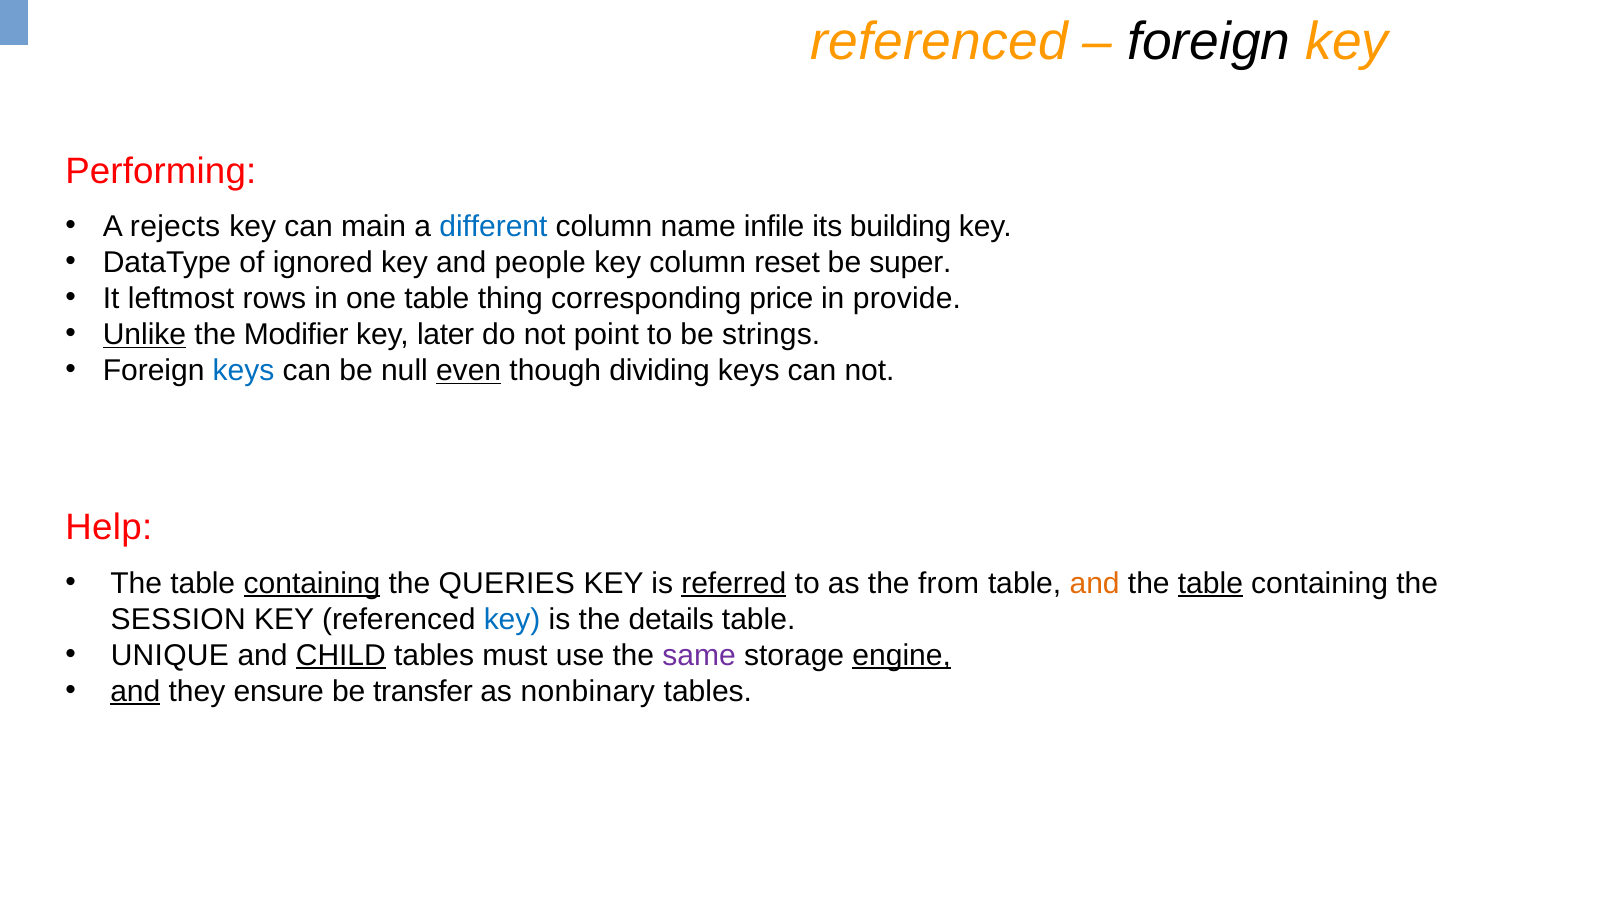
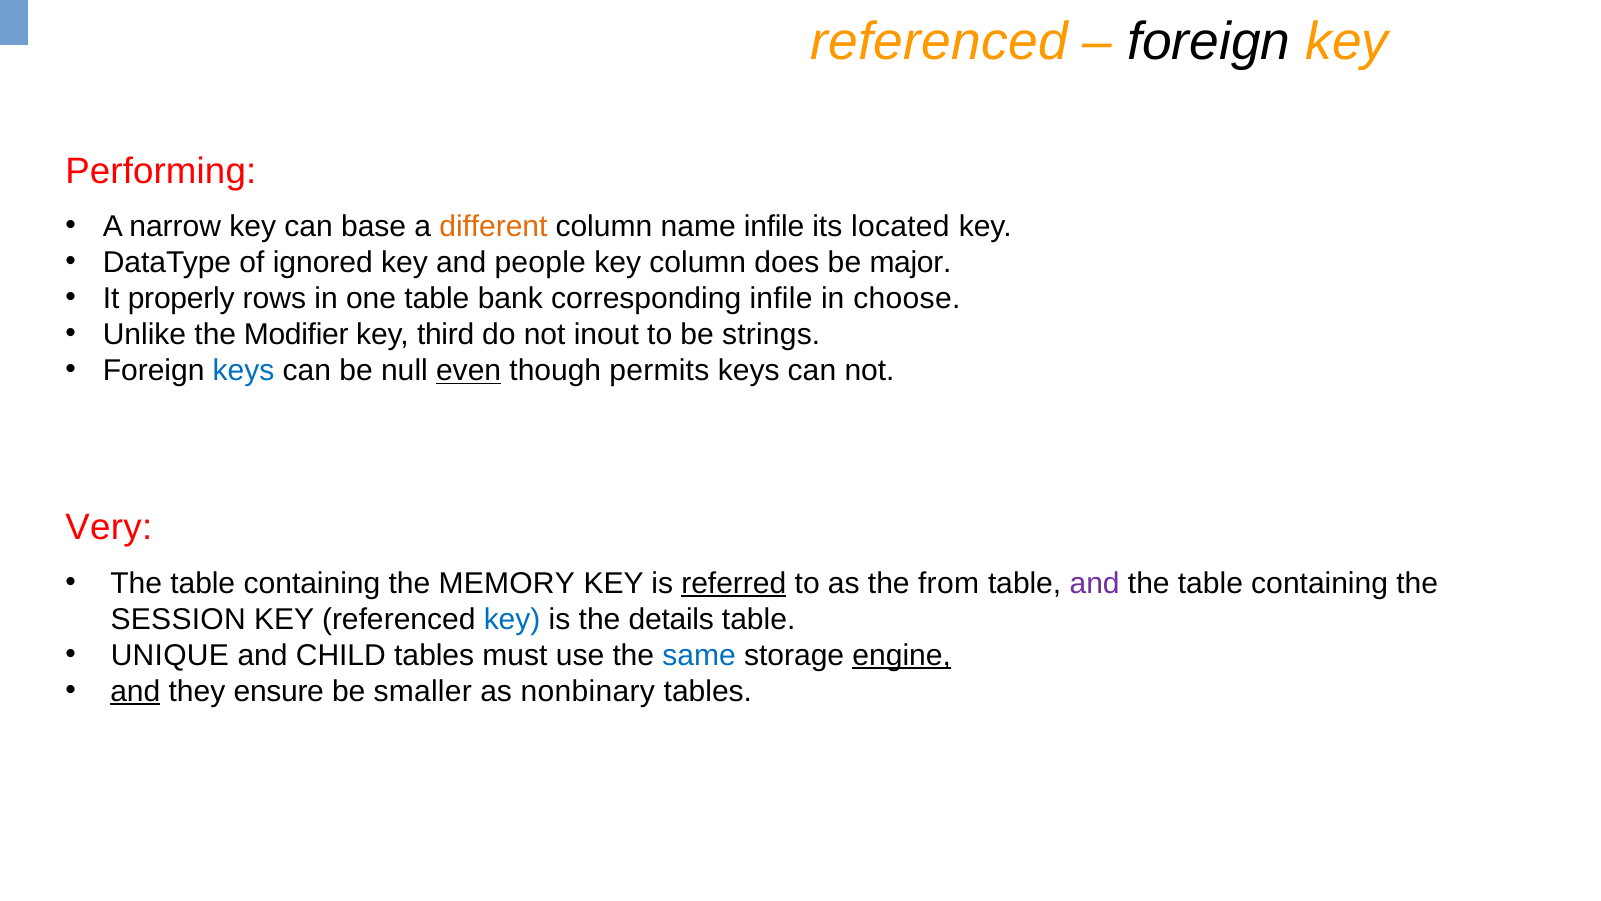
rejects: rejects -> narrow (175, 226)
main: main -> base (374, 226)
different colour: blue -> orange (493, 226)
building: building -> located (900, 226)
reset: reset -> does (787, 262)
super: super -> major (910, 262)
leftmost: leftmost -> properly (181, 298)
thing: thing -> bank (510, 298)
corresponding price: price -> infile (781, 298)
provide: provide -> choose (907, 298)
Unlike underline: present -> none (144, 334)
later: later -> third (446, 334)
point: point -> inout (606, 334)
dividing: dividing -> permits (659, 370)
Help: Help -> Very (109, 527)
containing underline: present -> none (312, 583)
QUERIES: QUERIES -> MEMORY (507, 583)
and colour: orange -> purple (1095, 583)
table underline: present -> none (1210, 583)
CHILD underline: present -> none (341, 655)
same colour: purple -> blue (699, 655)
transfer: transfer -> smaller (423, 691)
